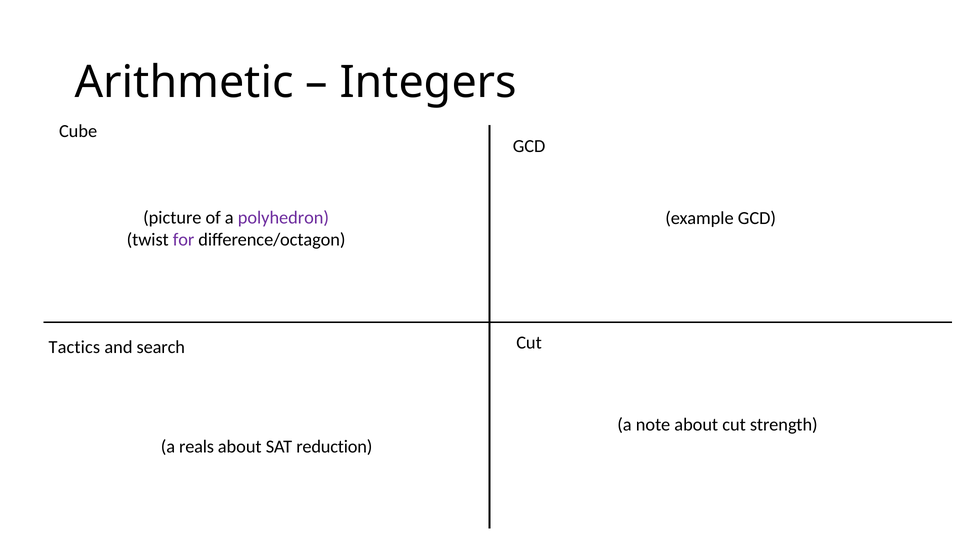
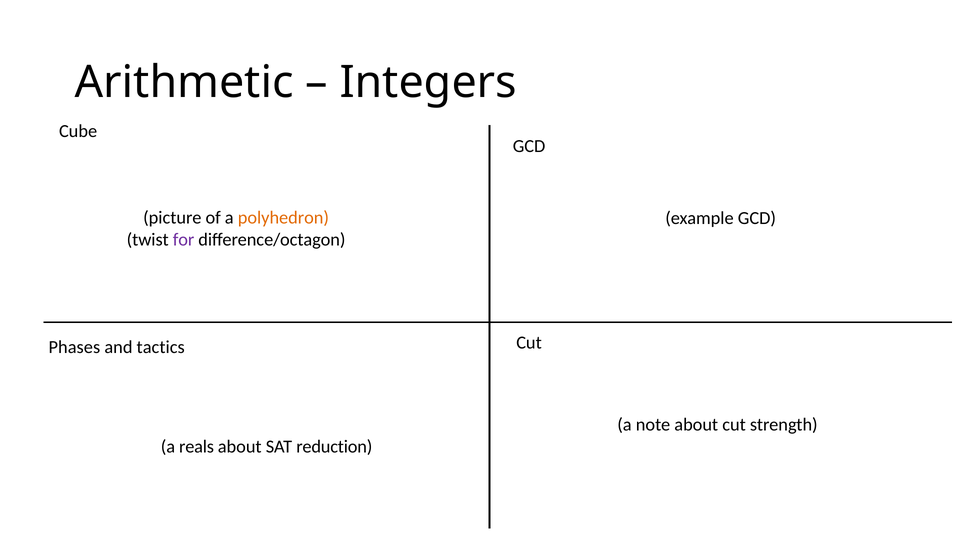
polyhedron colour: purple -> orange (283, 217)
Tactics: Tactics -> Phases (74, 347)
search: search -> tactics (161, 347)
